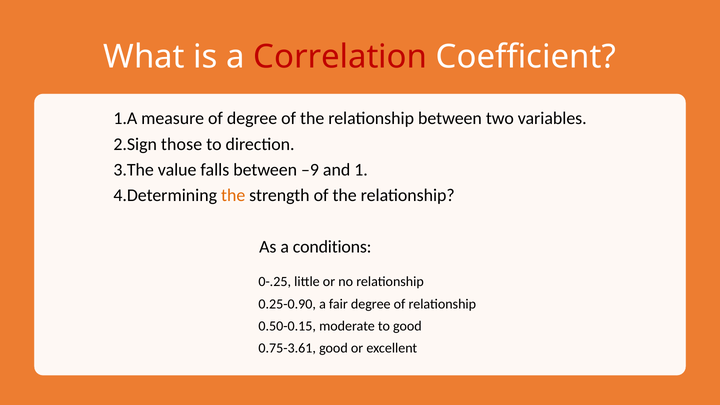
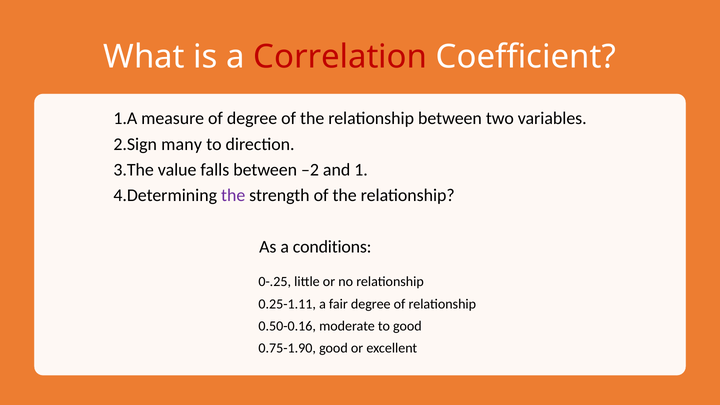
those: those -> many (182, 144)
–9: –9 -> –2 (310, 170)
the colour: orange -> purple (233, 196)
0.25-0.90: 0.25-0.90 -> 0.25-1.11 (287, 304)
0.50-0.15: 0.50-0.15 -> 0.50-0.16 (287, 326)
0.75-3.61: 0.75-3.61 -> 0.75-1.90 (287, 348)
